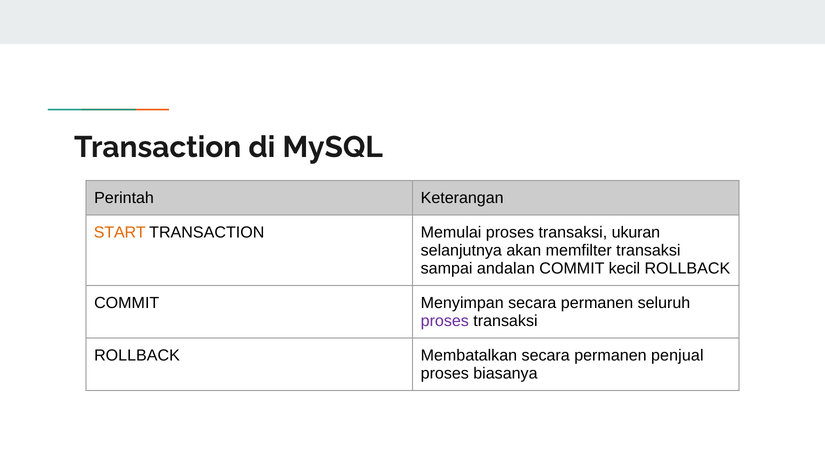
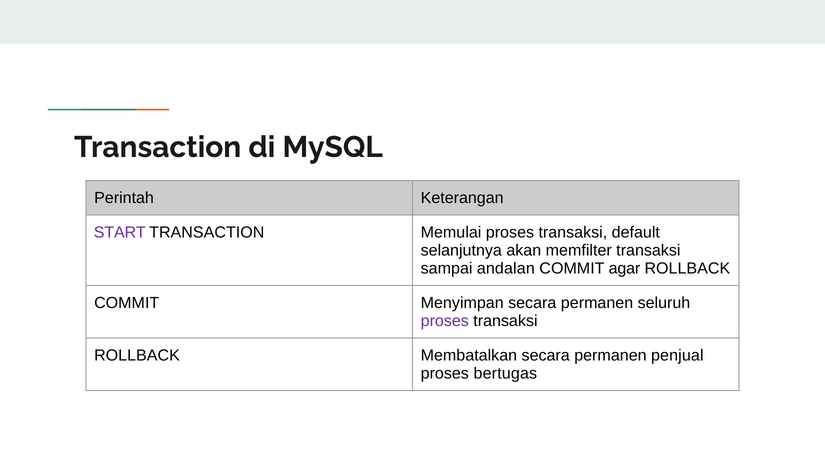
START colour: orange -> purple (120, 232)
ukuran: ukuran -> default (636, 232)
kecil: kecil -> agar (624, 269)
biasanya: biasanya -> bertugas (505, 374)
